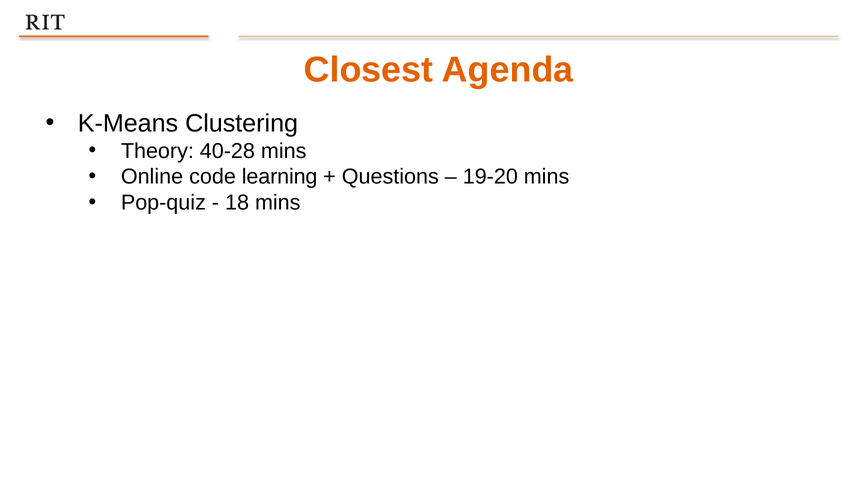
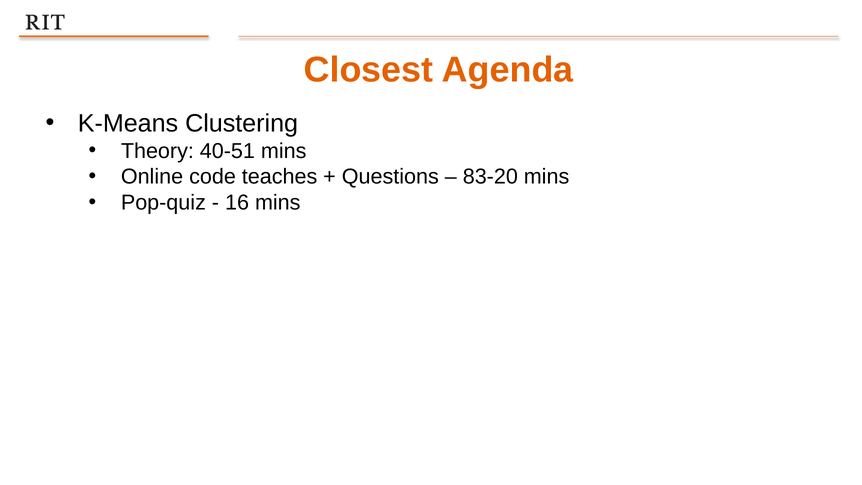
40-28: 40-28 -> 40-51 (227, 151)
learning: learning -> teaches (280, 177)
19-20: 19-20 -> 83-20 (490, 177)
18: 18 -> 16 (237, 203)
